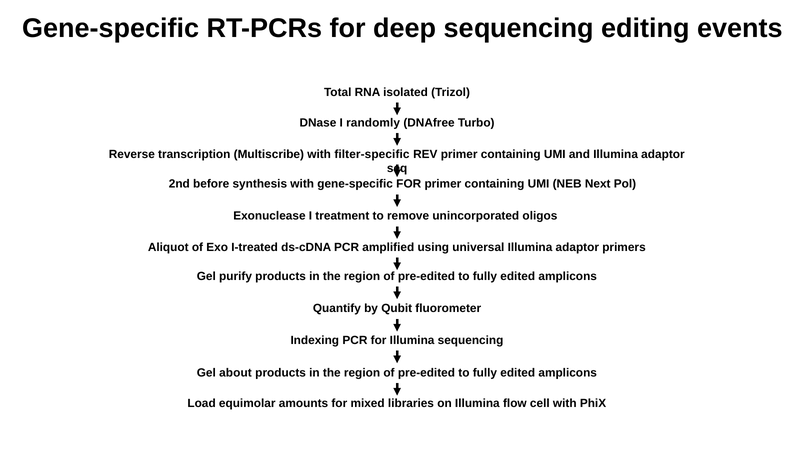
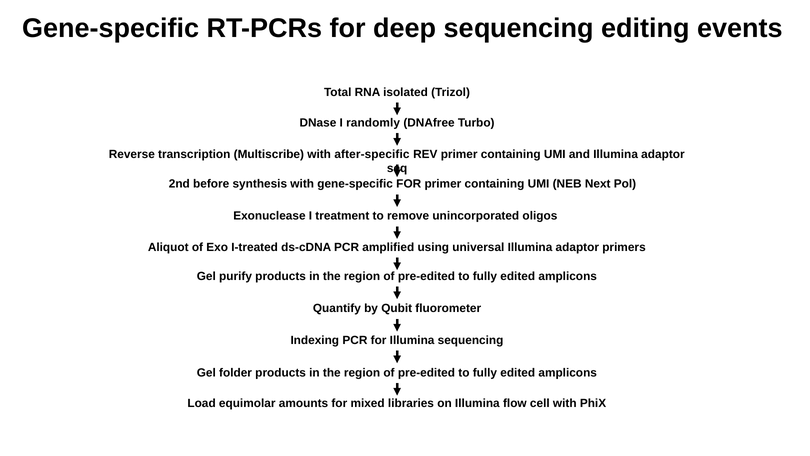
filter-specific: filter-specific -> after-specific (372, 154)
about: about -> folder (236, 372)
